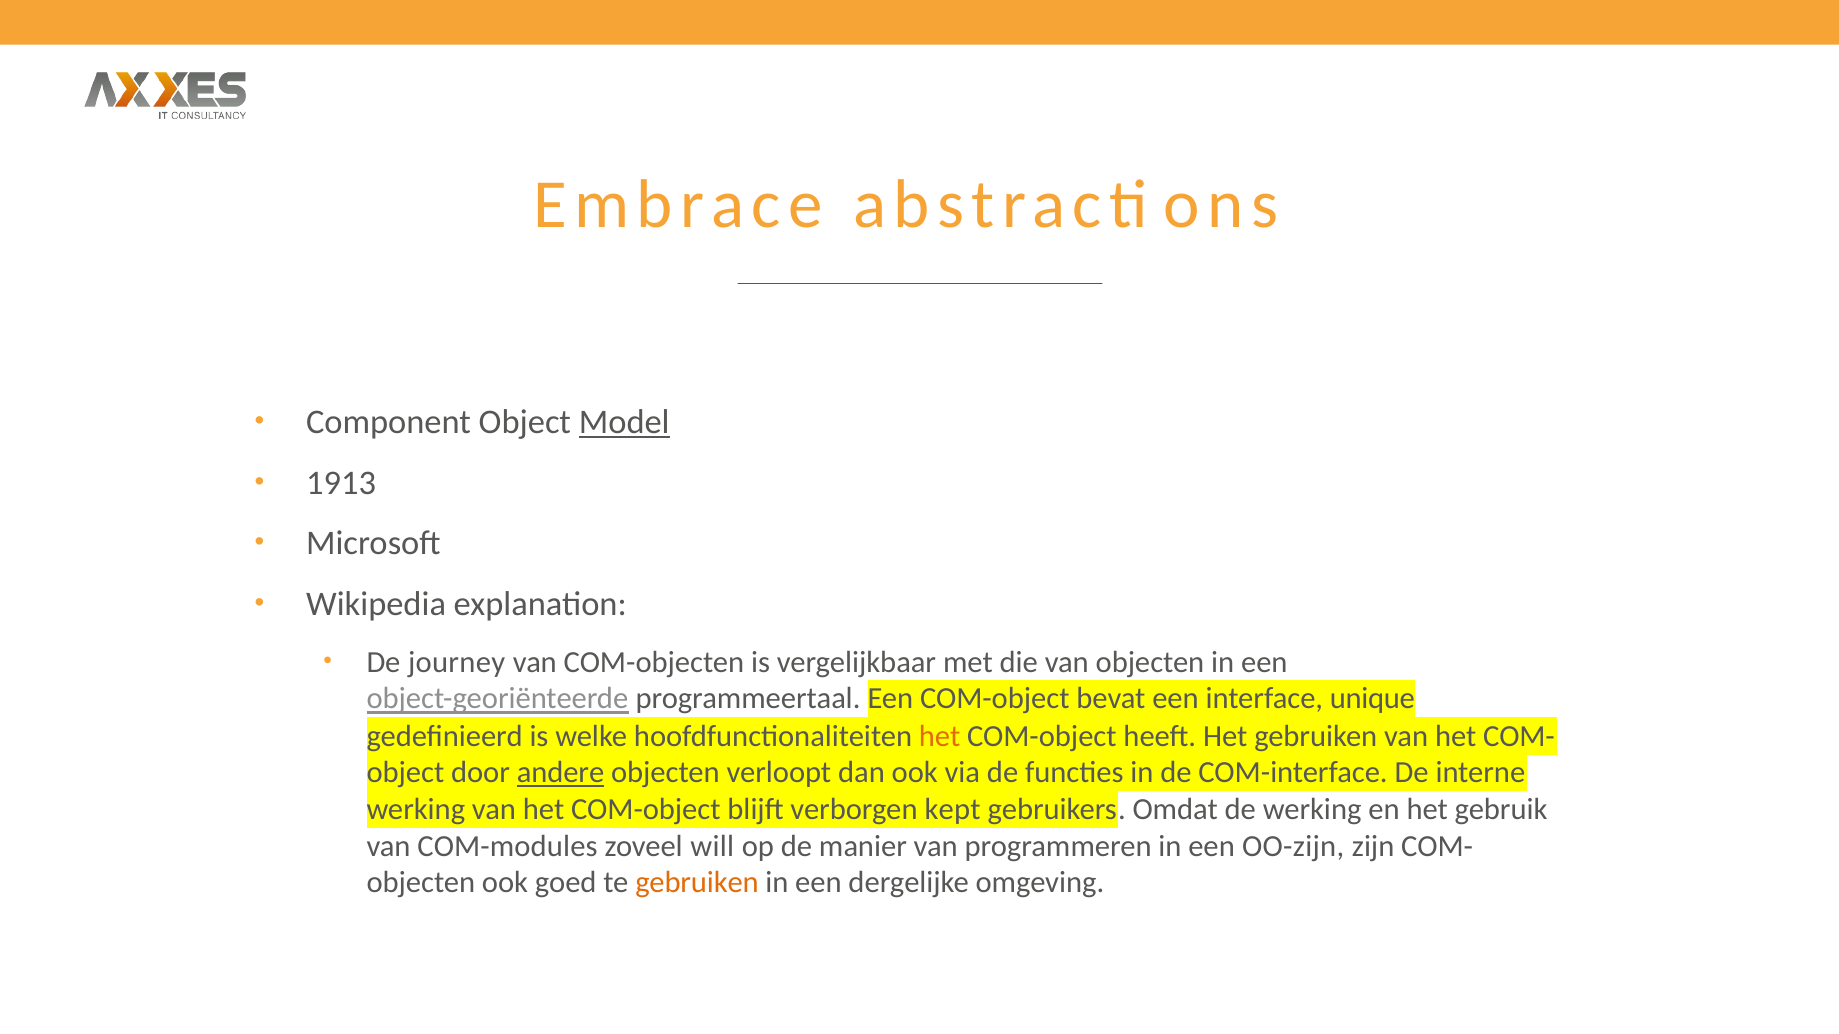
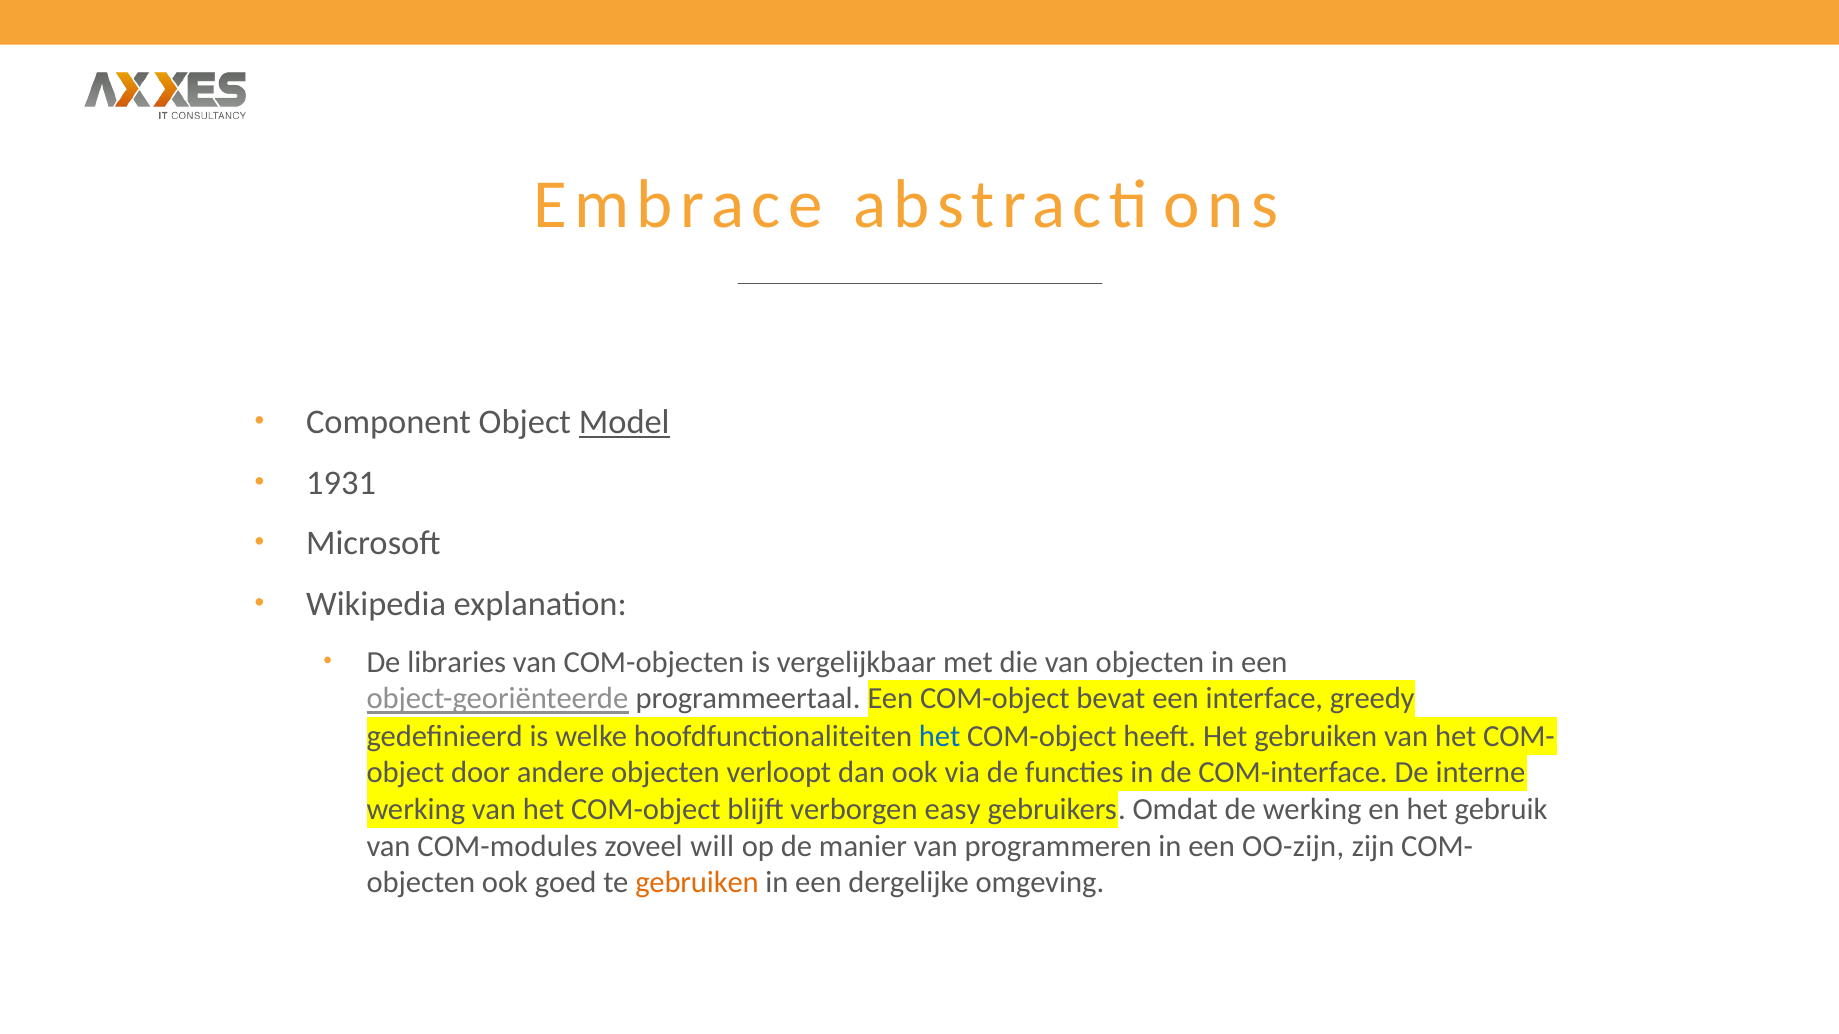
1913: 1913 -> 1931 (341, 483)
journey: journey -> libraries (457, 662)
unique: unique -> greedy (1372, 699)
het colour: orange -> blue (940, 736)
andere underline: present -> none (561, 773)
kept: kept -> easy (953, 810)
